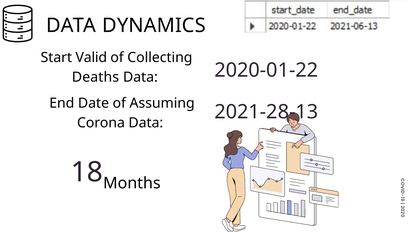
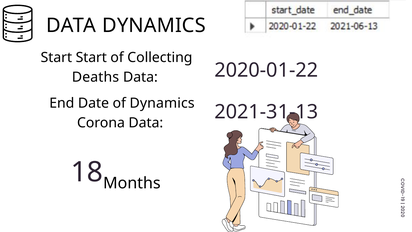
Start Valid: Valid -> Start (91, 58)
of Assuming: Assuming -> Dynamics (162, 103)
2021-28-13: 2021-28-13 -> 2021-31-13 (266, 112)
